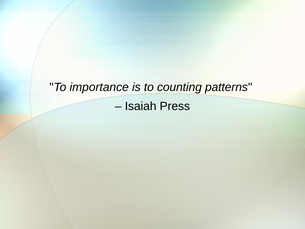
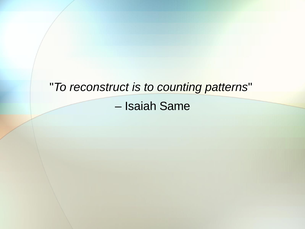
importance: importance -> reconstruct (99, 87)
Press: Press -> Same (175, 106)
